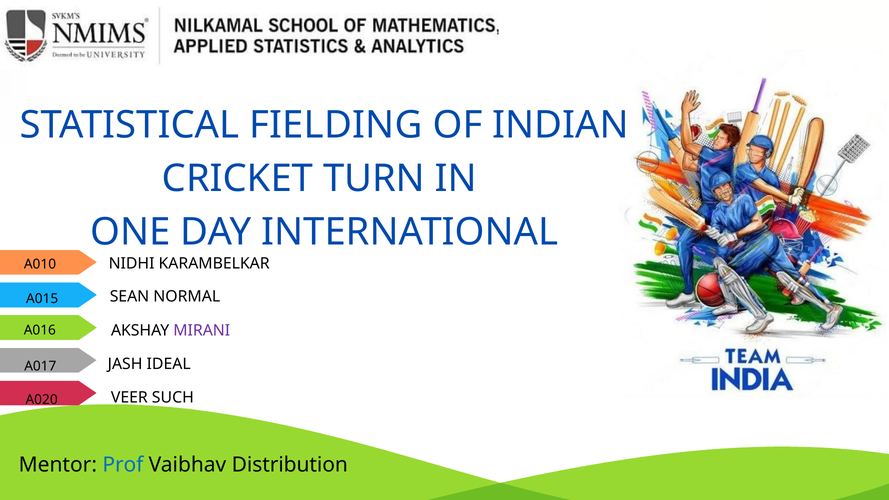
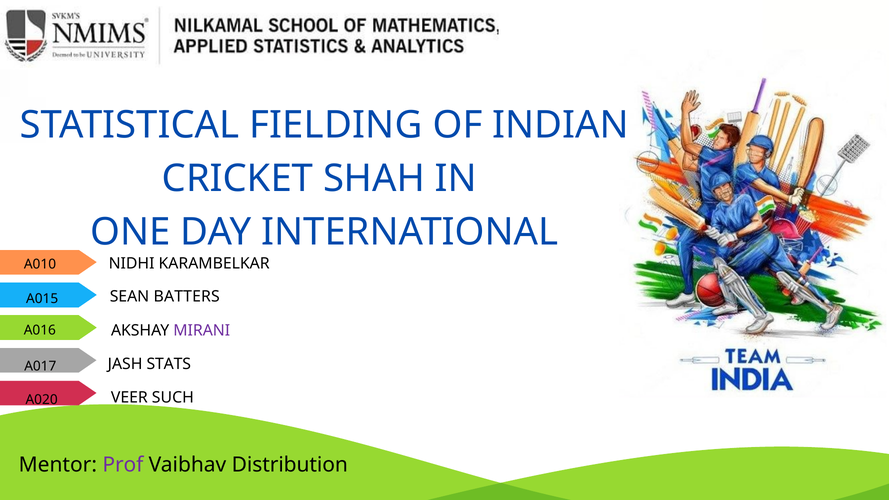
TURN: TURN -> SHAH (374, 179)
NORMAL: NORMAL -> BATTERS (187, 297)
IDEAL: IDEAL -> STATS (169, 364)
Prof colour: blue -> purple (123, 465)
